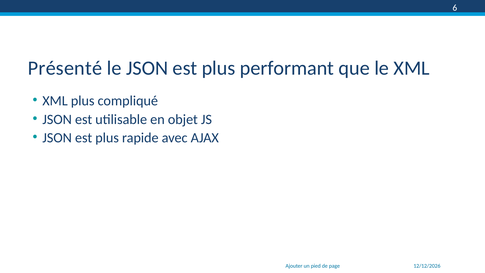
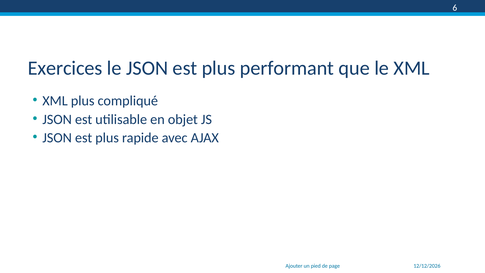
Présenté: Présenté -> Exercices (65, 68)
